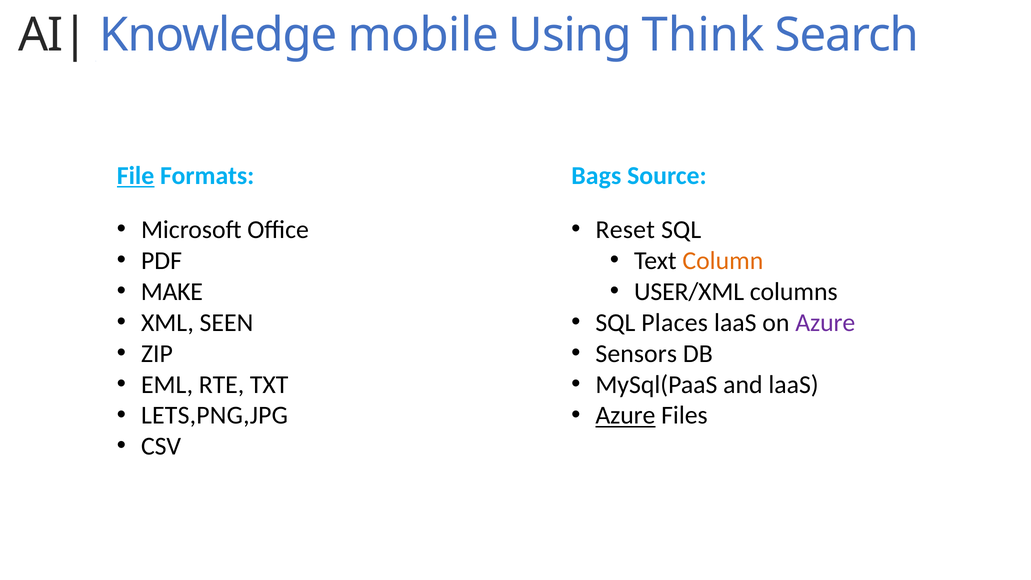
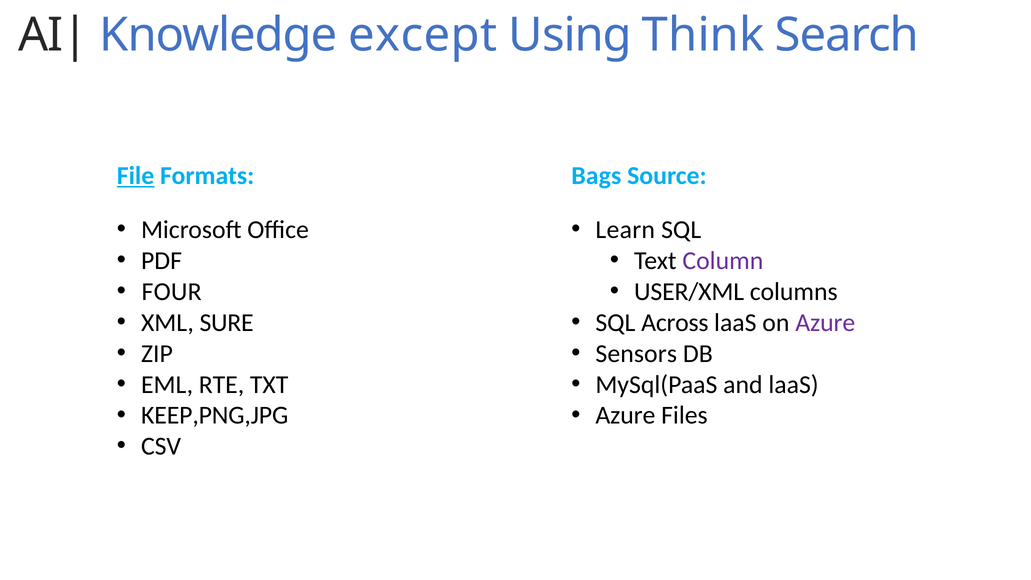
mobile: mobile -> except (423, 35)
Reset: Reset -> Learn (625, 230)
Column colour: orange -> purple (723, 261)
MAKE: MAKE -> FOUR (172, 292)
SEEN: SEEN -> SURE (227, 323)
Places: Places -> Across (675, 323)
LETS,PNG,JPG: LETS,PNG,JPG -> KEEP,PNG,JPG (215, 415)
Azure underline: present -> none (625, 415)
